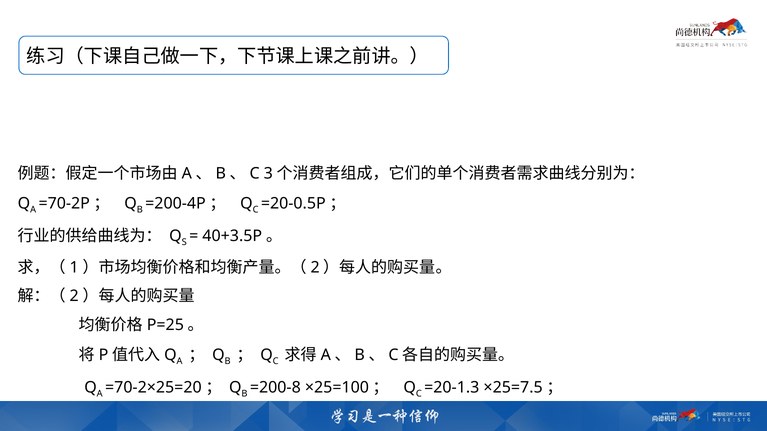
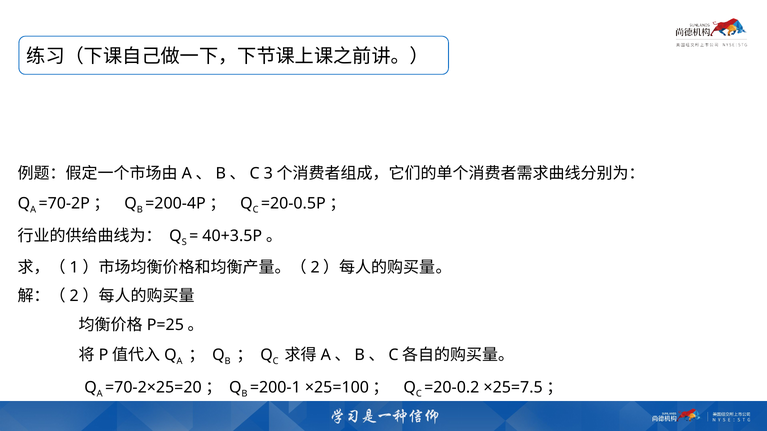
=200-8: =200-8 -> =200-1 (275, 388)
=20-1.3: =20-1.3 -> =20-0.2 (452, 388)
